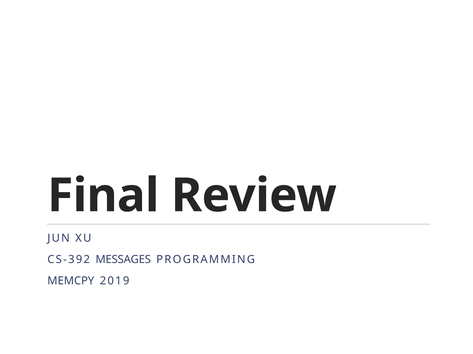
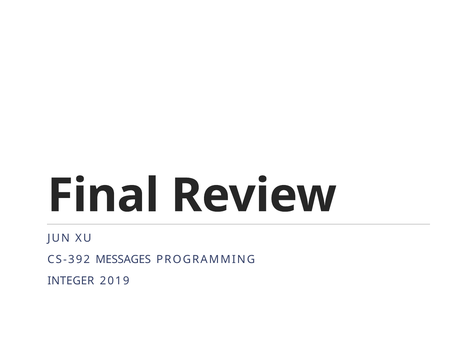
MEMCPY: MEMCPY -> INTEGER (71, 281)
